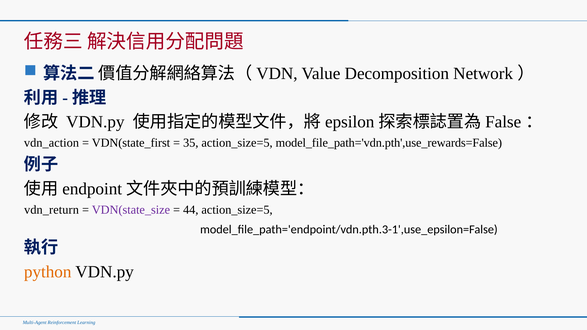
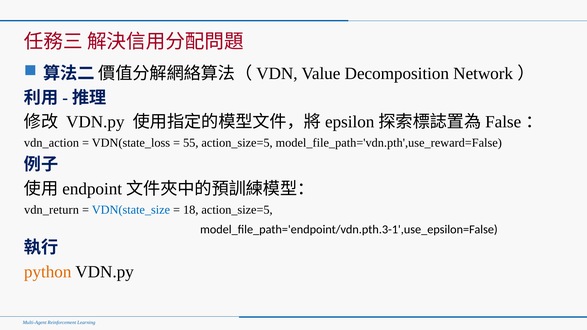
VDN(state_first: VDN(state_first -> VDN(state_loss (131, 143)
35: 35 -> 55 (191, 143)
model_file_path='vdn.pth',use_rewards=False: model_file_path='vdn.pth',use_rewards=False -> model_file_path='vdn.pth',use_reward=False (389, 143)
VDN(state_size colour: purple -> blue (131, 210)
44: 44 -> 18 (191, 210)
